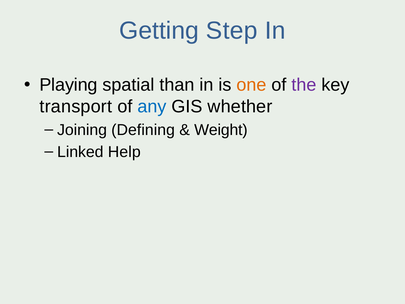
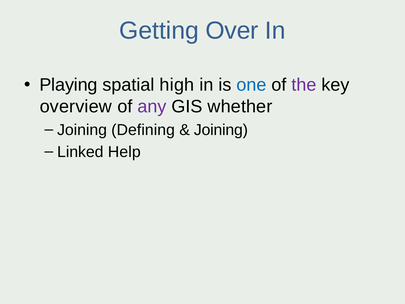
Step: Step -> Over (232, 31)
than: than -> high (177, 85)
one colour: orange -> blue (252, 85)
transport: transport -> overview (76, 107)
any colour: blue -> purple (152, 107)
Weight: Weight -> Joining (221, 130)
